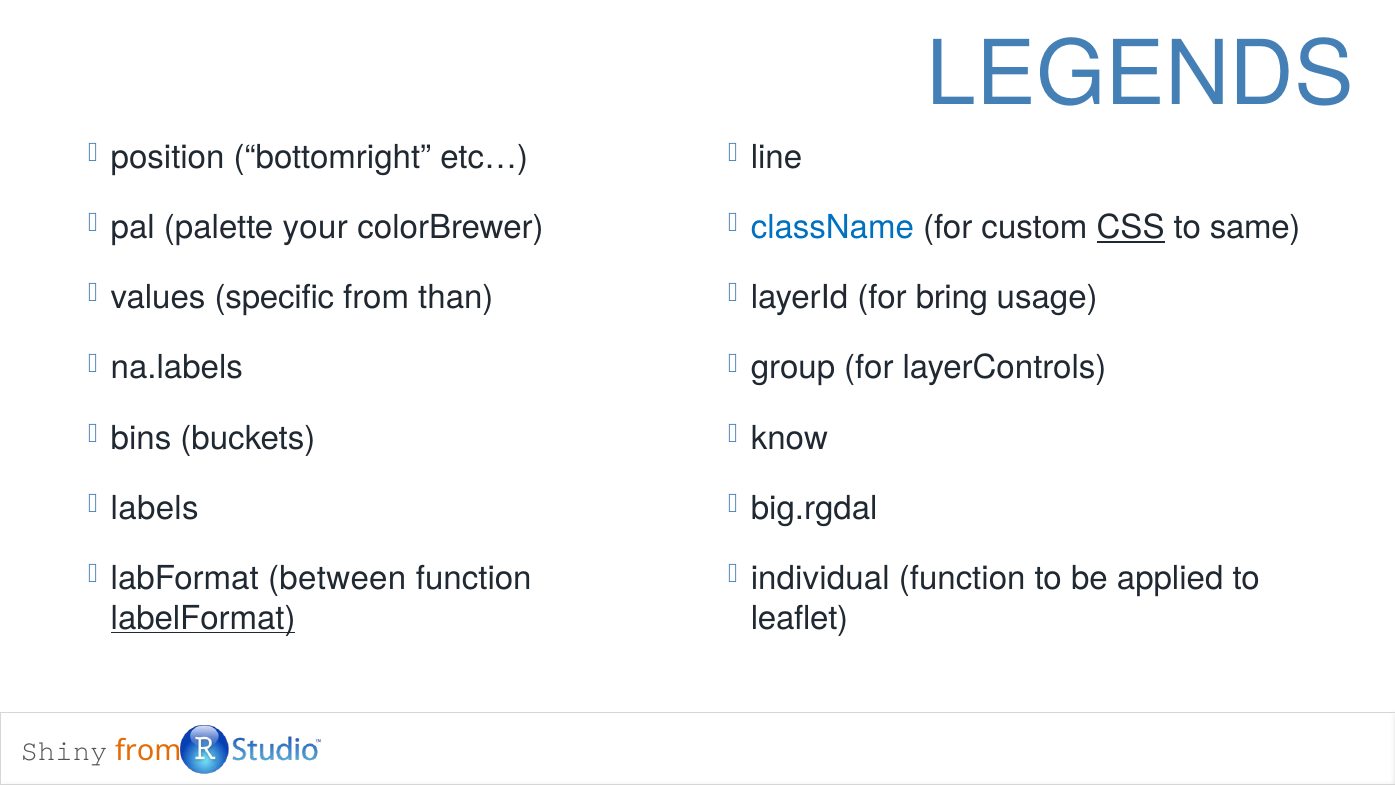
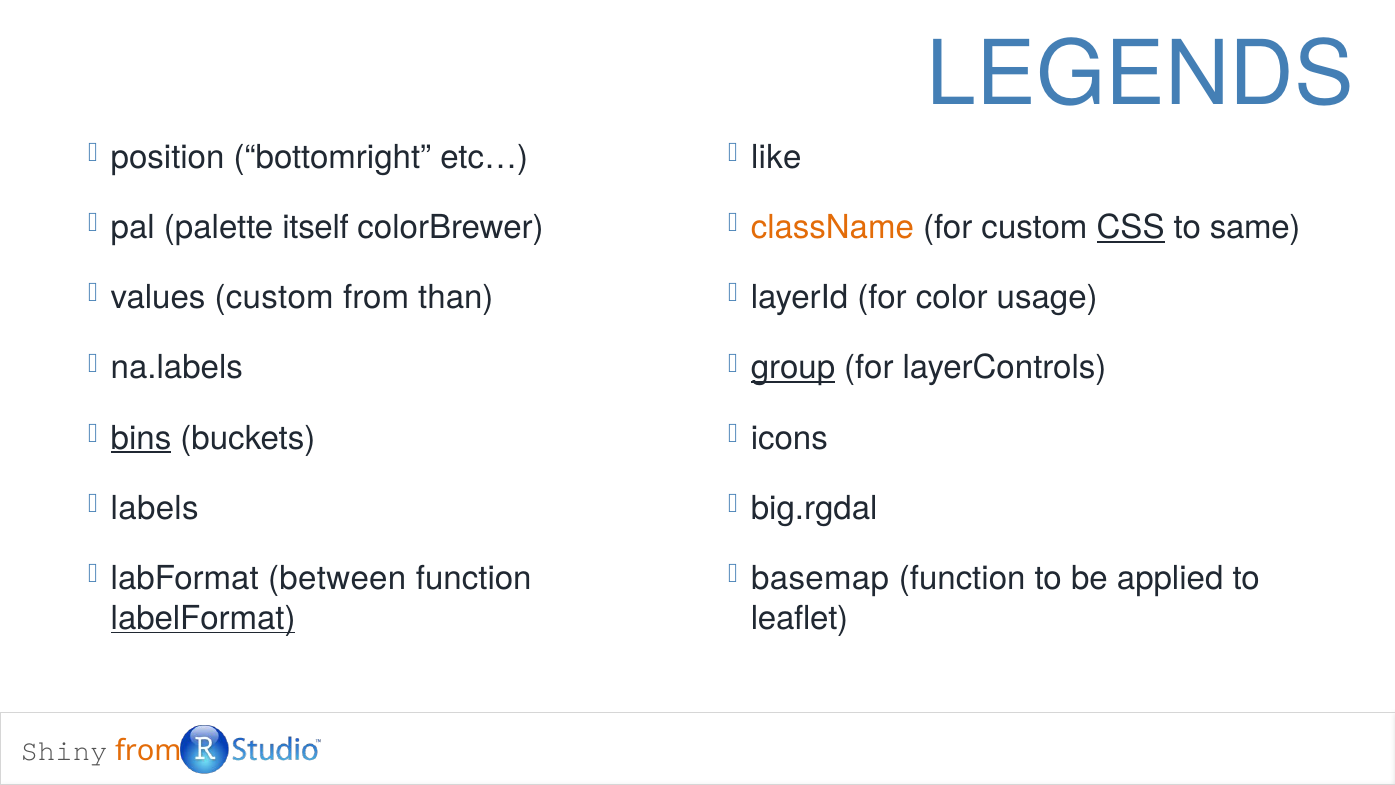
line: line -> like (776, 157)
your: your -> itself (316, 227)
className colour: blue -> orange (832, 227)
values specific: specific -> custom (274, 298)
bring: bring -> color (952, 298)
group underline: none -> present (793, 368)
bins underline: none -> present (141, 438)
know: know -> icons (789, 438)
individual: individual -> basemap (820, 578)
